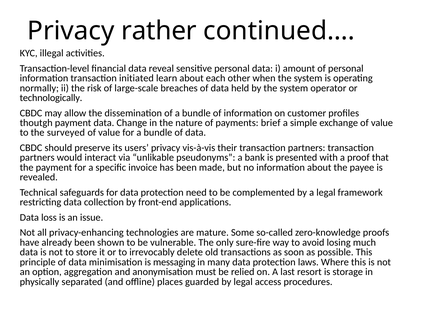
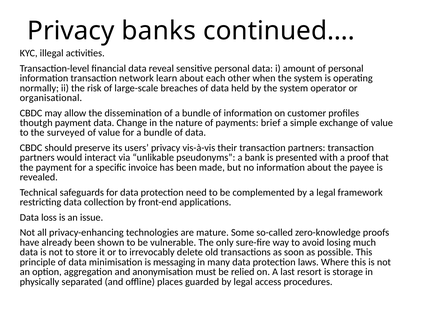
rather: rather -> banks (159, 31)
initiated: initiated -> network (136, 78)
technologically: technologically -> organisational (51, 98)
